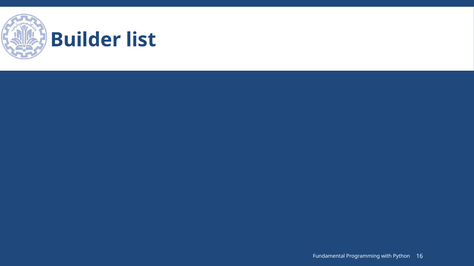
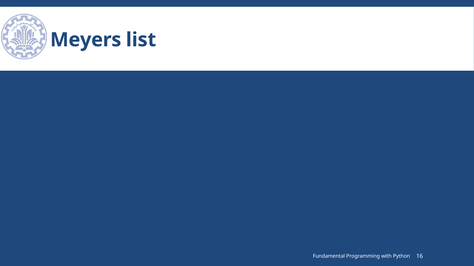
Builder: Builder -> Meyers (86, 40)
